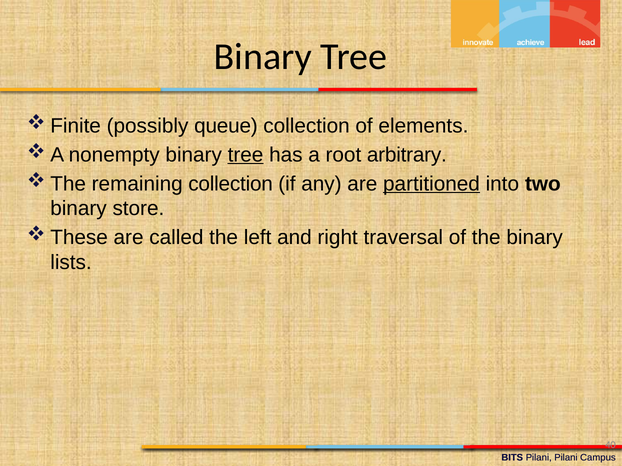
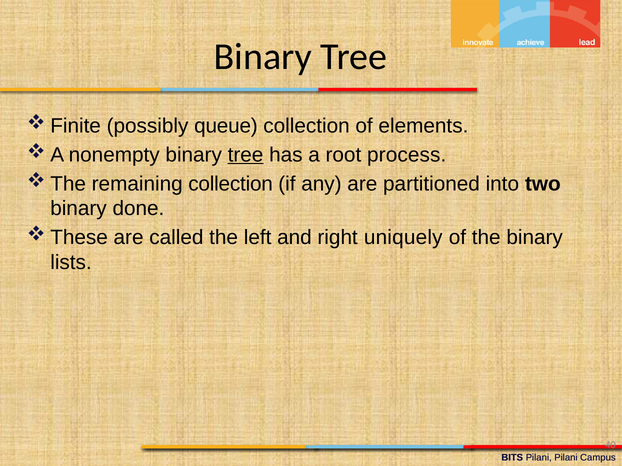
arbitrary: arbitrary -> process (407, 155)
partitioned underline: present -> none (431, 184)
store: store -> done (138, 209)
traversal: traversal -> uniquely (403, 238)
